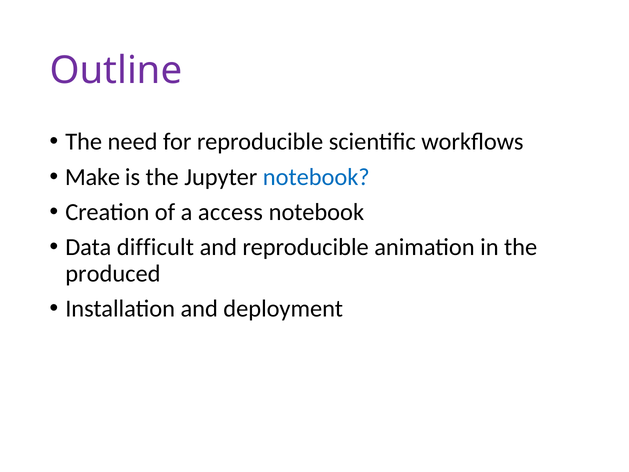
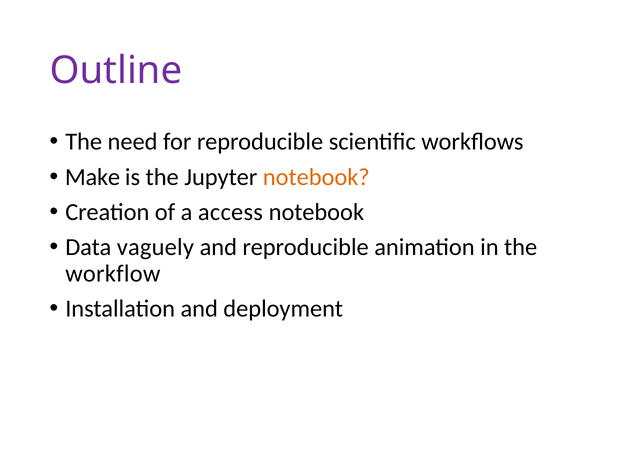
notebook colour: blue -> orange (316, 177)
difficult: difficult -> vaguely (155, 247)
produced: produced -> workflow (113, 273)
